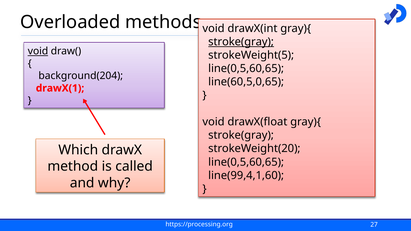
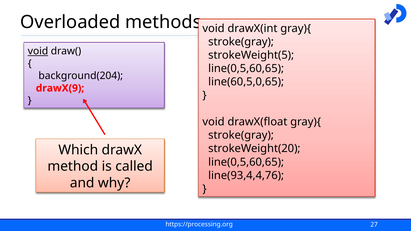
stroke(gray underline: present -> none (241, 42)
drawX(1: drawX(1 -> drawX(9 (60, 88)
line(99,4,1,60: line(99,4,1,60 -> line(93,4,4,76 (246, 175)
